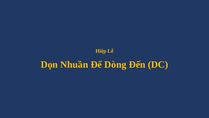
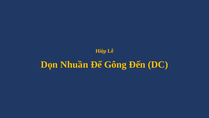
Dòng: Dòng -> Gông (115, 64)
